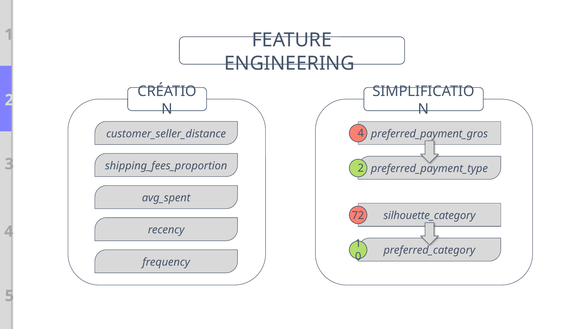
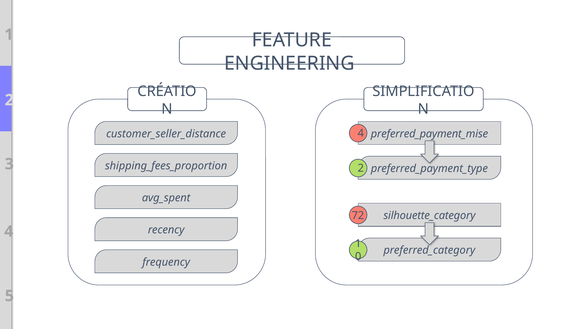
preferred_payment_gros: preferred_payment_gros -> preferred_payment_mise (429, 134)
